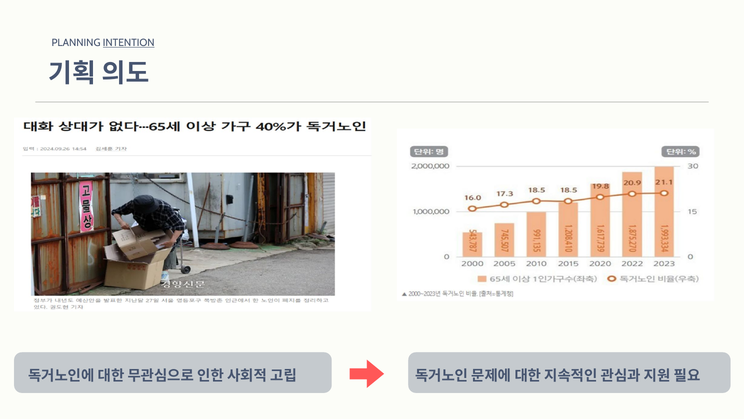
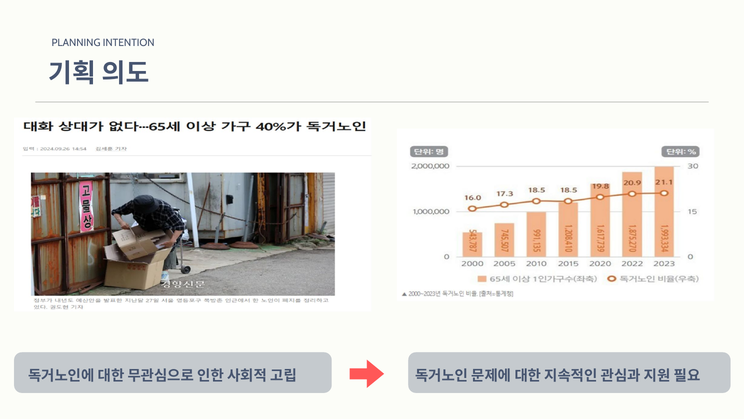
INTENTION underline: present -> none (129, 43)
